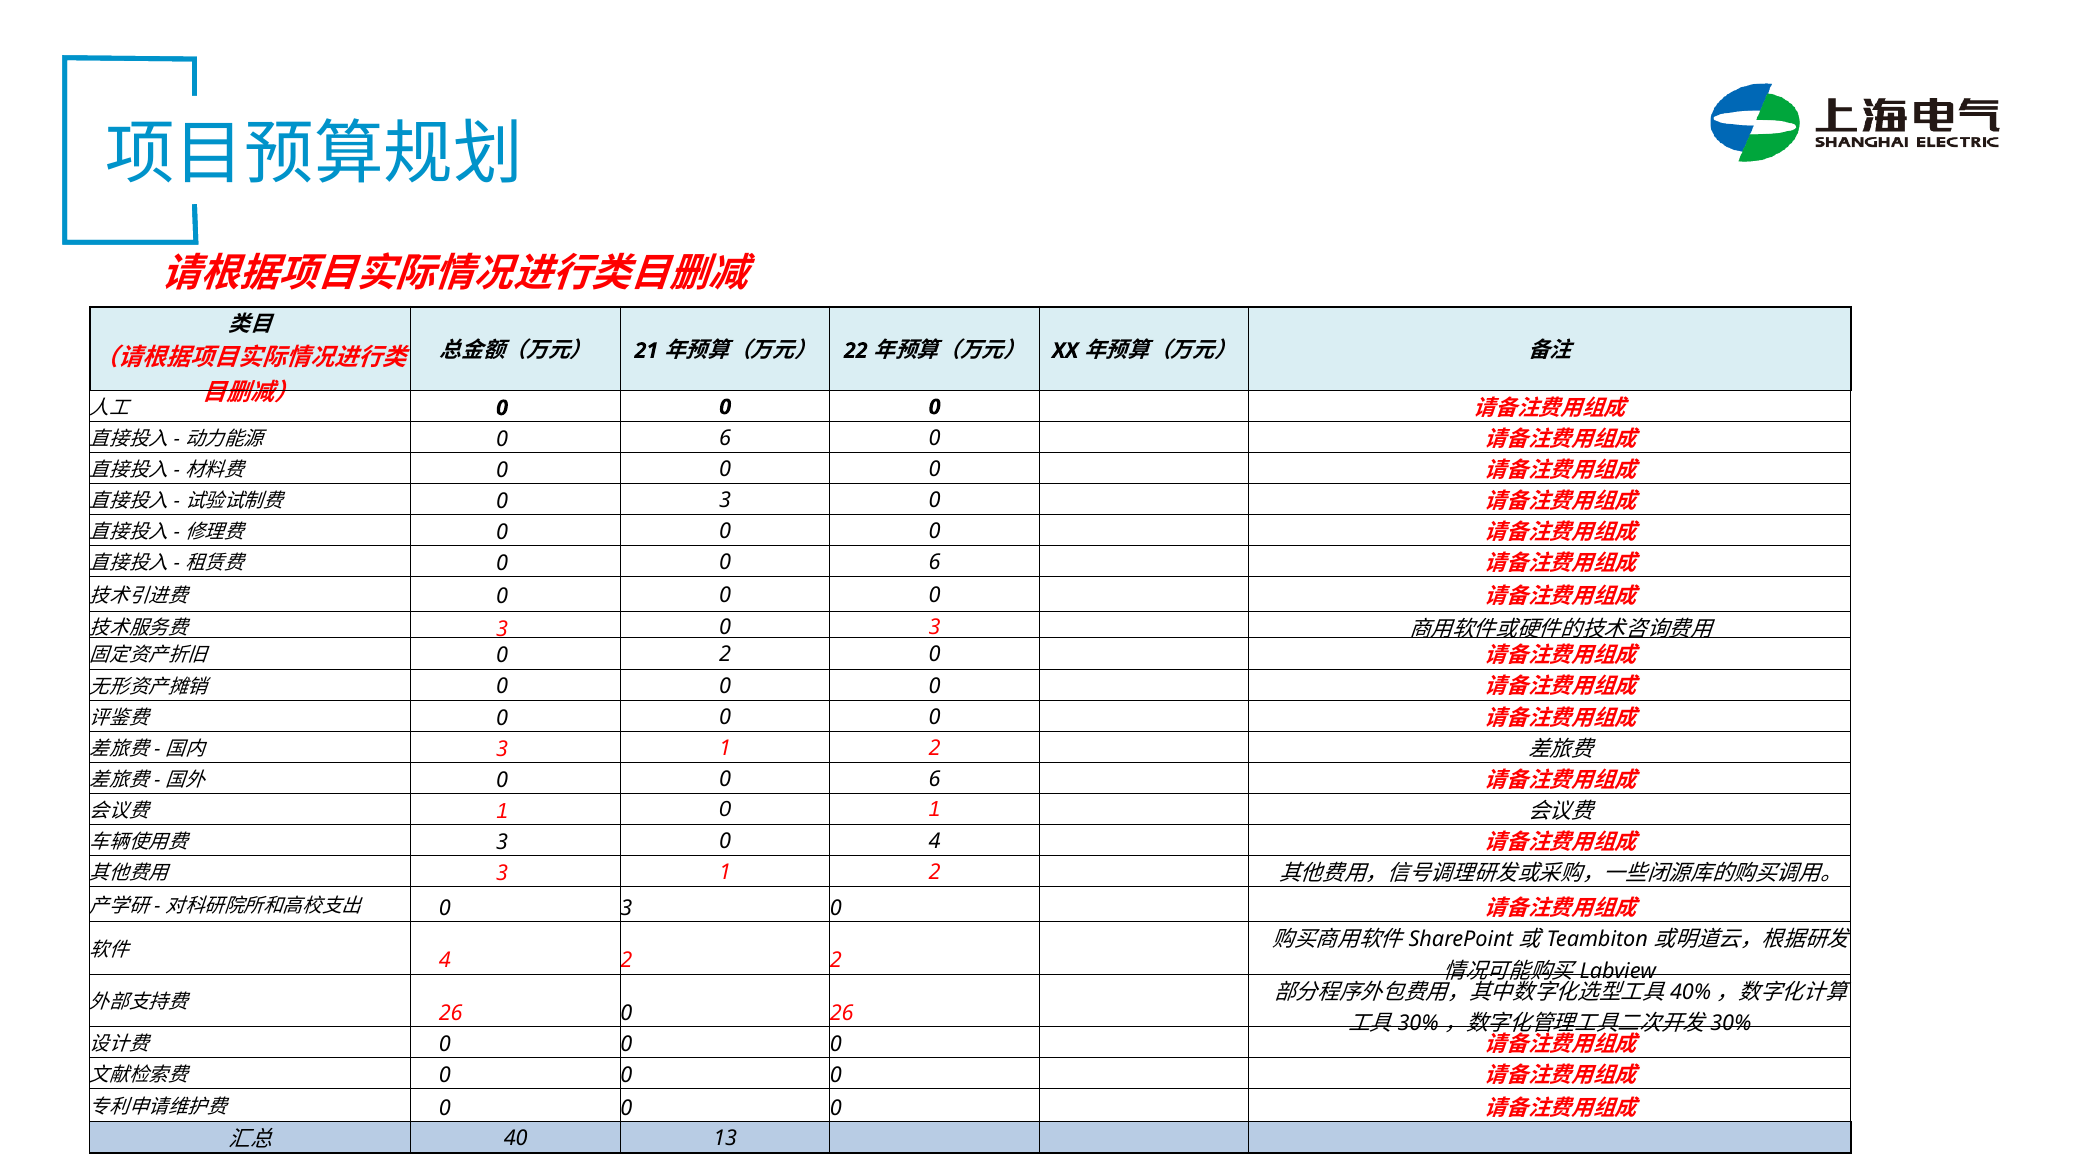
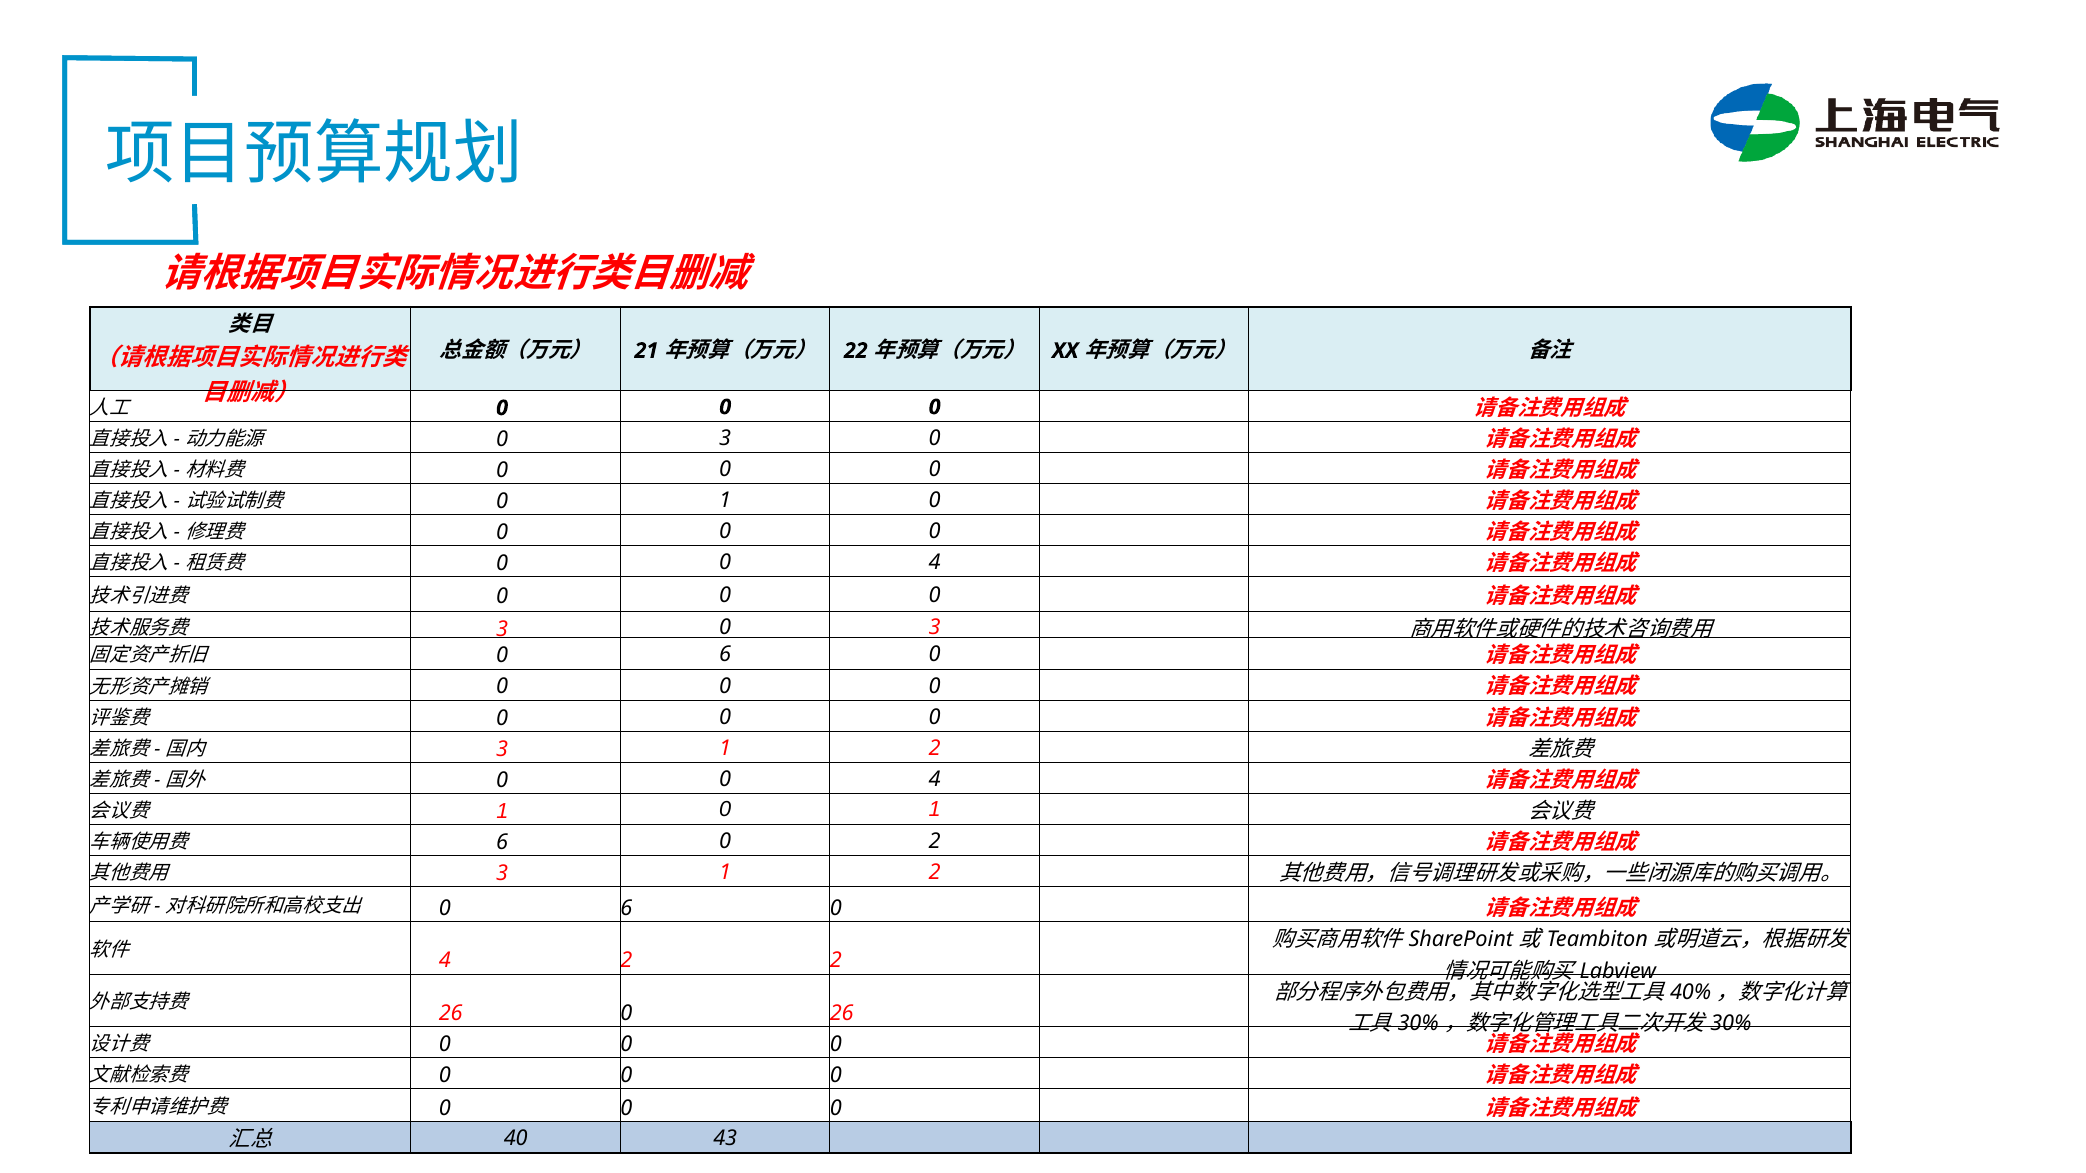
6: 6 -> 3 (725, 438)
3: 3 -> 1 (725, 501)
6: 6 -> 4 (935, 563)
2: 2 -> 6 (725, 655)
6: 6 -> 4 (935, 779)
3: 3 -> 6 (502, 843)
0 4: 4 -> 2 (935, 842)
3: 3 -> 6 (626, 909)
13: 13 -> 43 (725, 1139)
